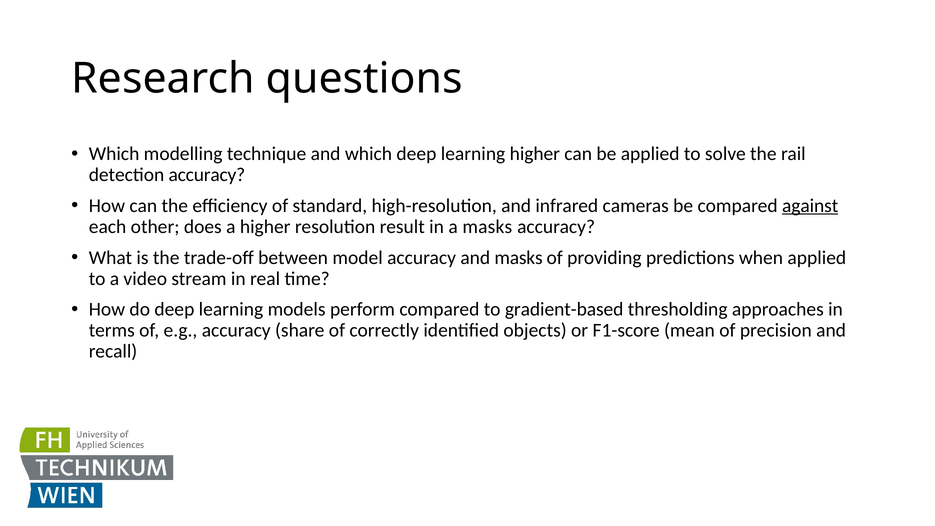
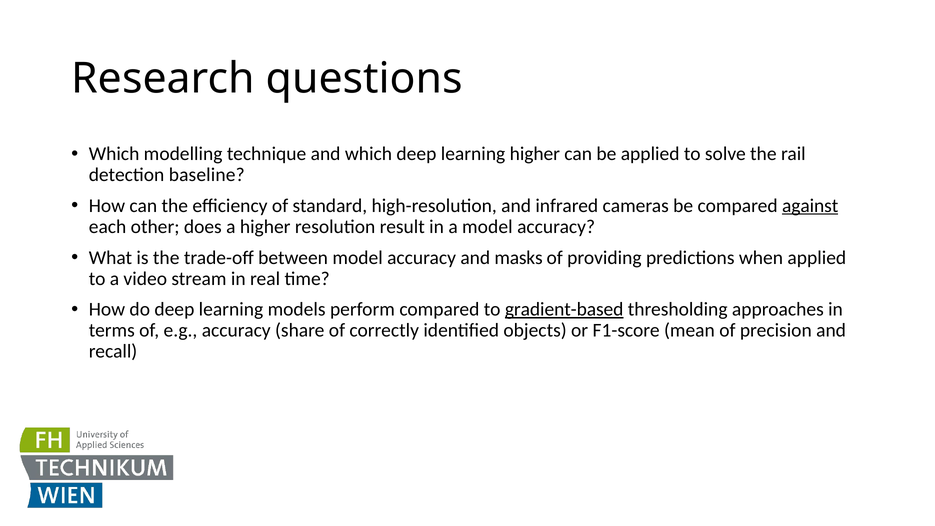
detection accuracy: accuracy -> baseline (207, 175)
a masks: masks -> model (487, 227)
gradient-based underline: none -> present (564, 309)
